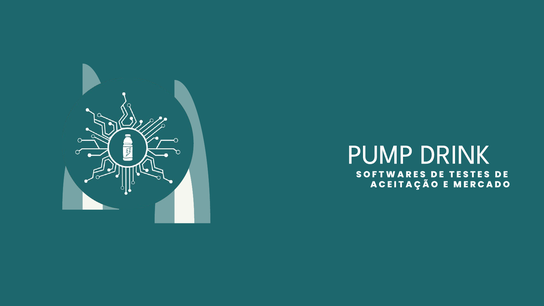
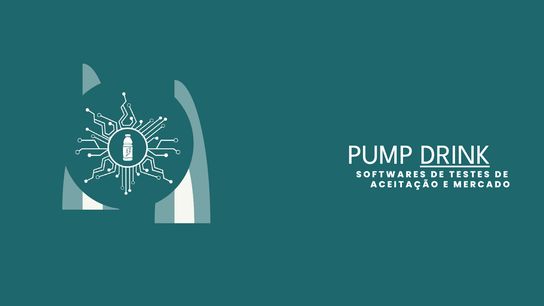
DRINK underline: none -> present (455, 155)
